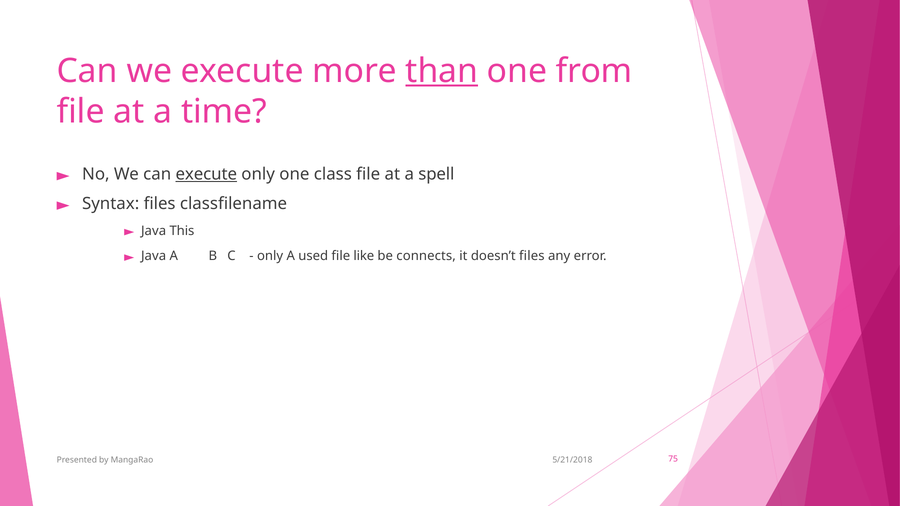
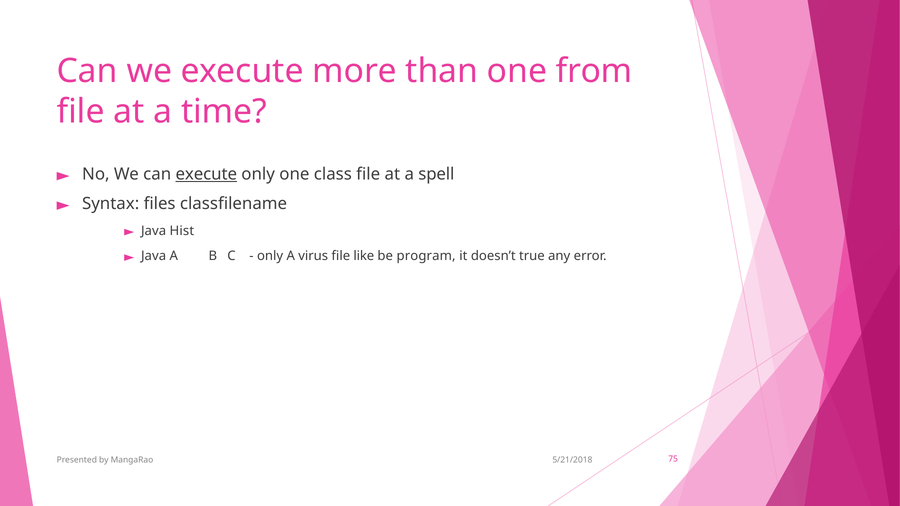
than underline: present -> none (442, 71)
This: This -> Hist (182, 231)
used: used -> virus (313, 256)
connects: connects -> program (426, 256)
doesn’t files: files -> true (532, 256)
